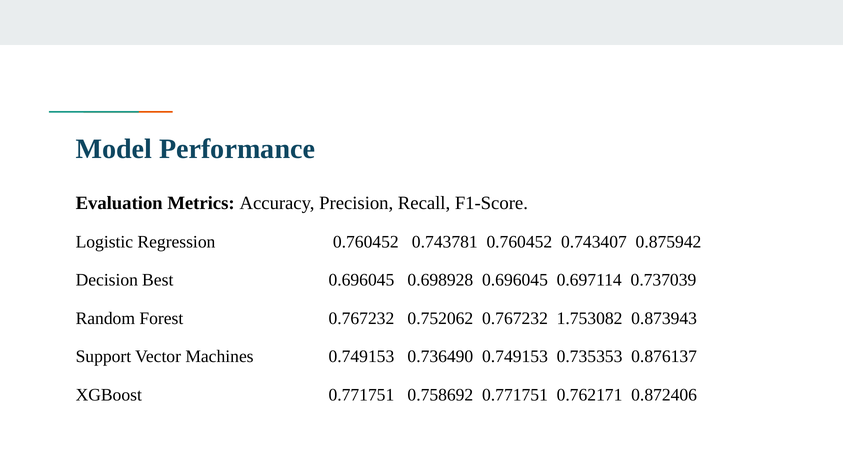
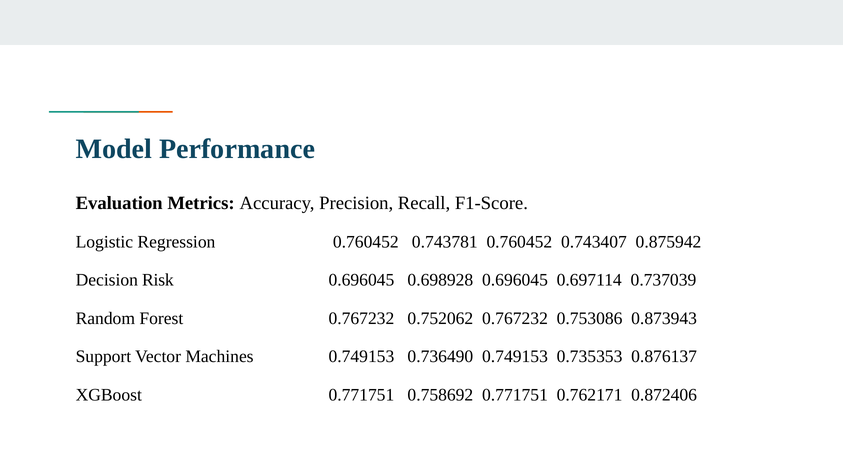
Best: Best -> Risk (158, 280)
1.753082: 1.753082 -> 0.753086 (590, 319)
